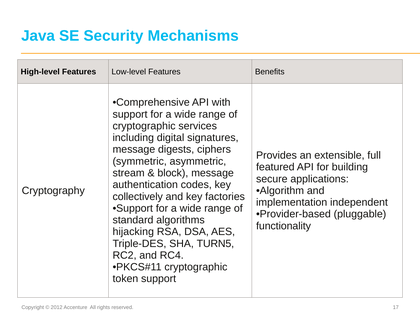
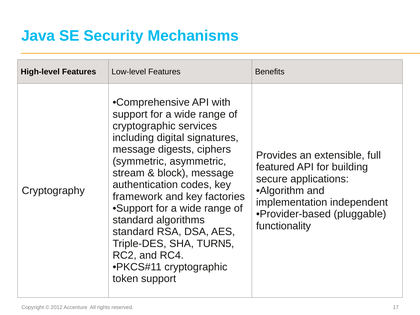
collectively: collectively -> framework (138, 197)
hijacking: hijacking -> standard (133, 232)
